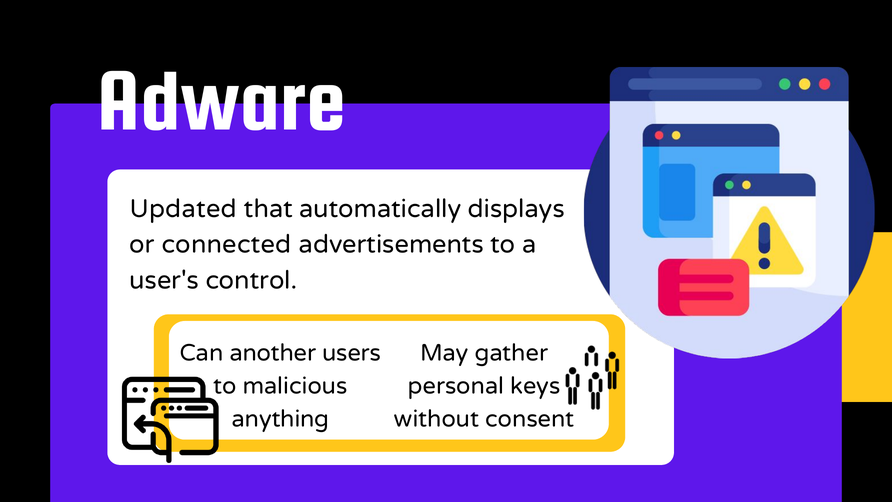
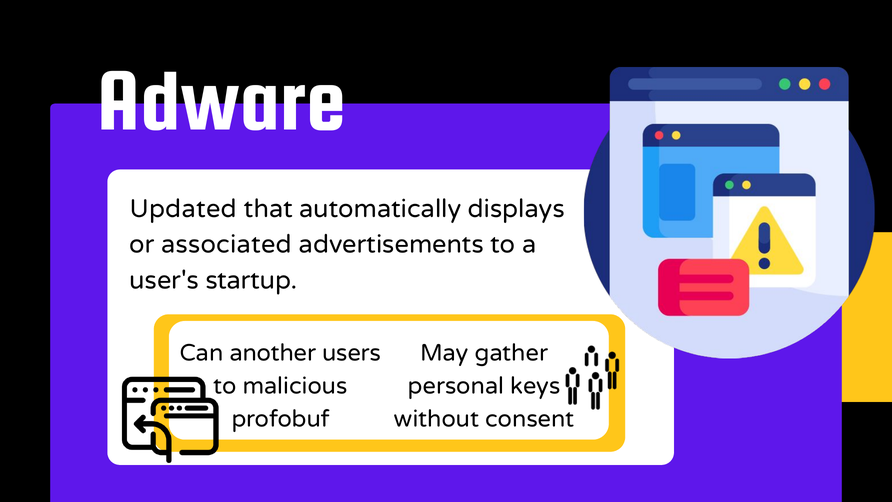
connected: connected -> associated (227, 244)
control: control -> startup (251, 280)
anything: anything -> profobuf (281, 419)
